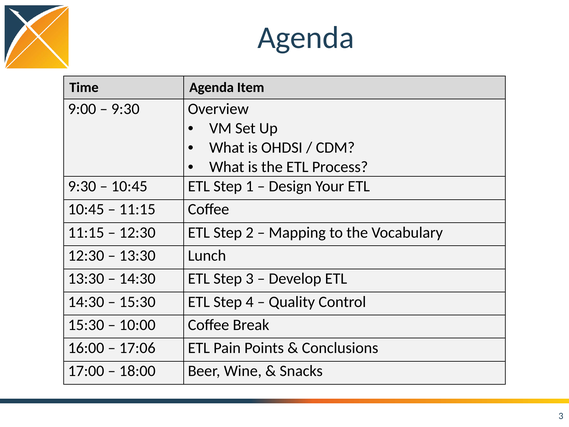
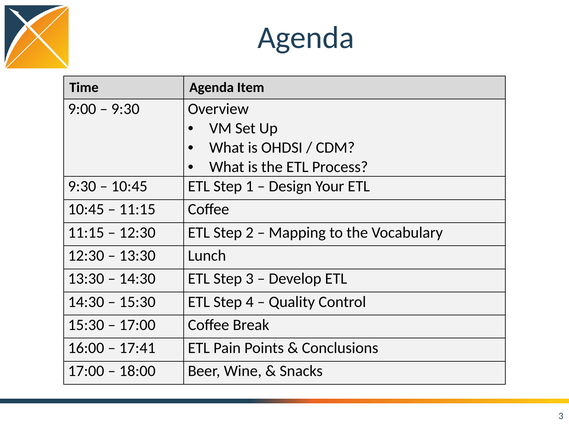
10:00: 10:00 -> 17:00 (137, 325)
17:06: 17:06 -> 17:41 (137, 348)
